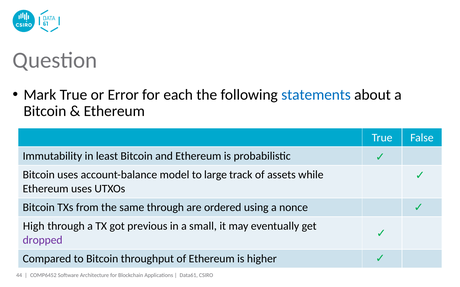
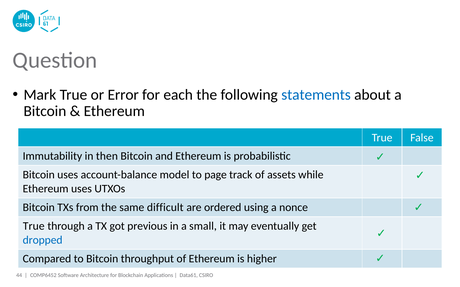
least: least -> then (107, 156)
large: large -> page (216, 175)
same through: through -> difficult (165, 208)
High: High -> True (34, 226)
dropped colour: purple -> blue (43, 240)
